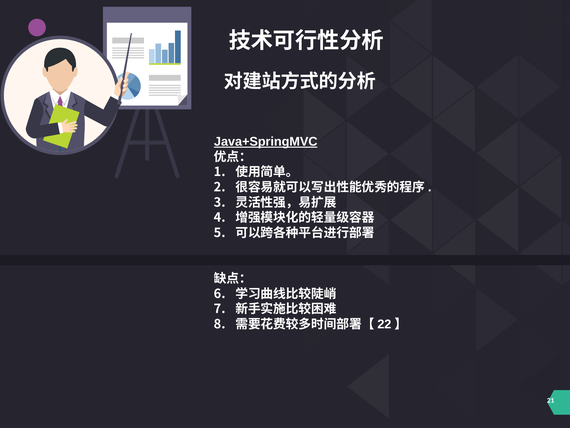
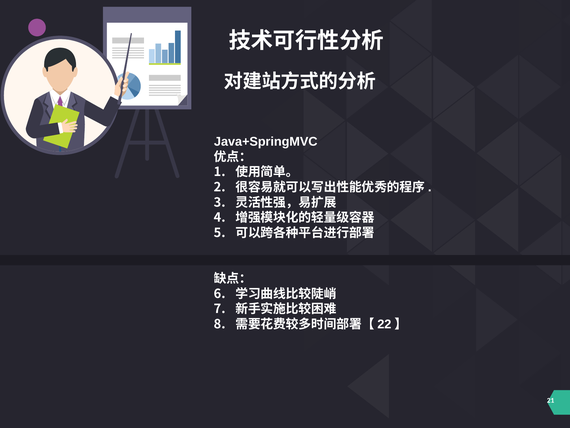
Java+SpringMVC underline: present -> none (266, 142)
